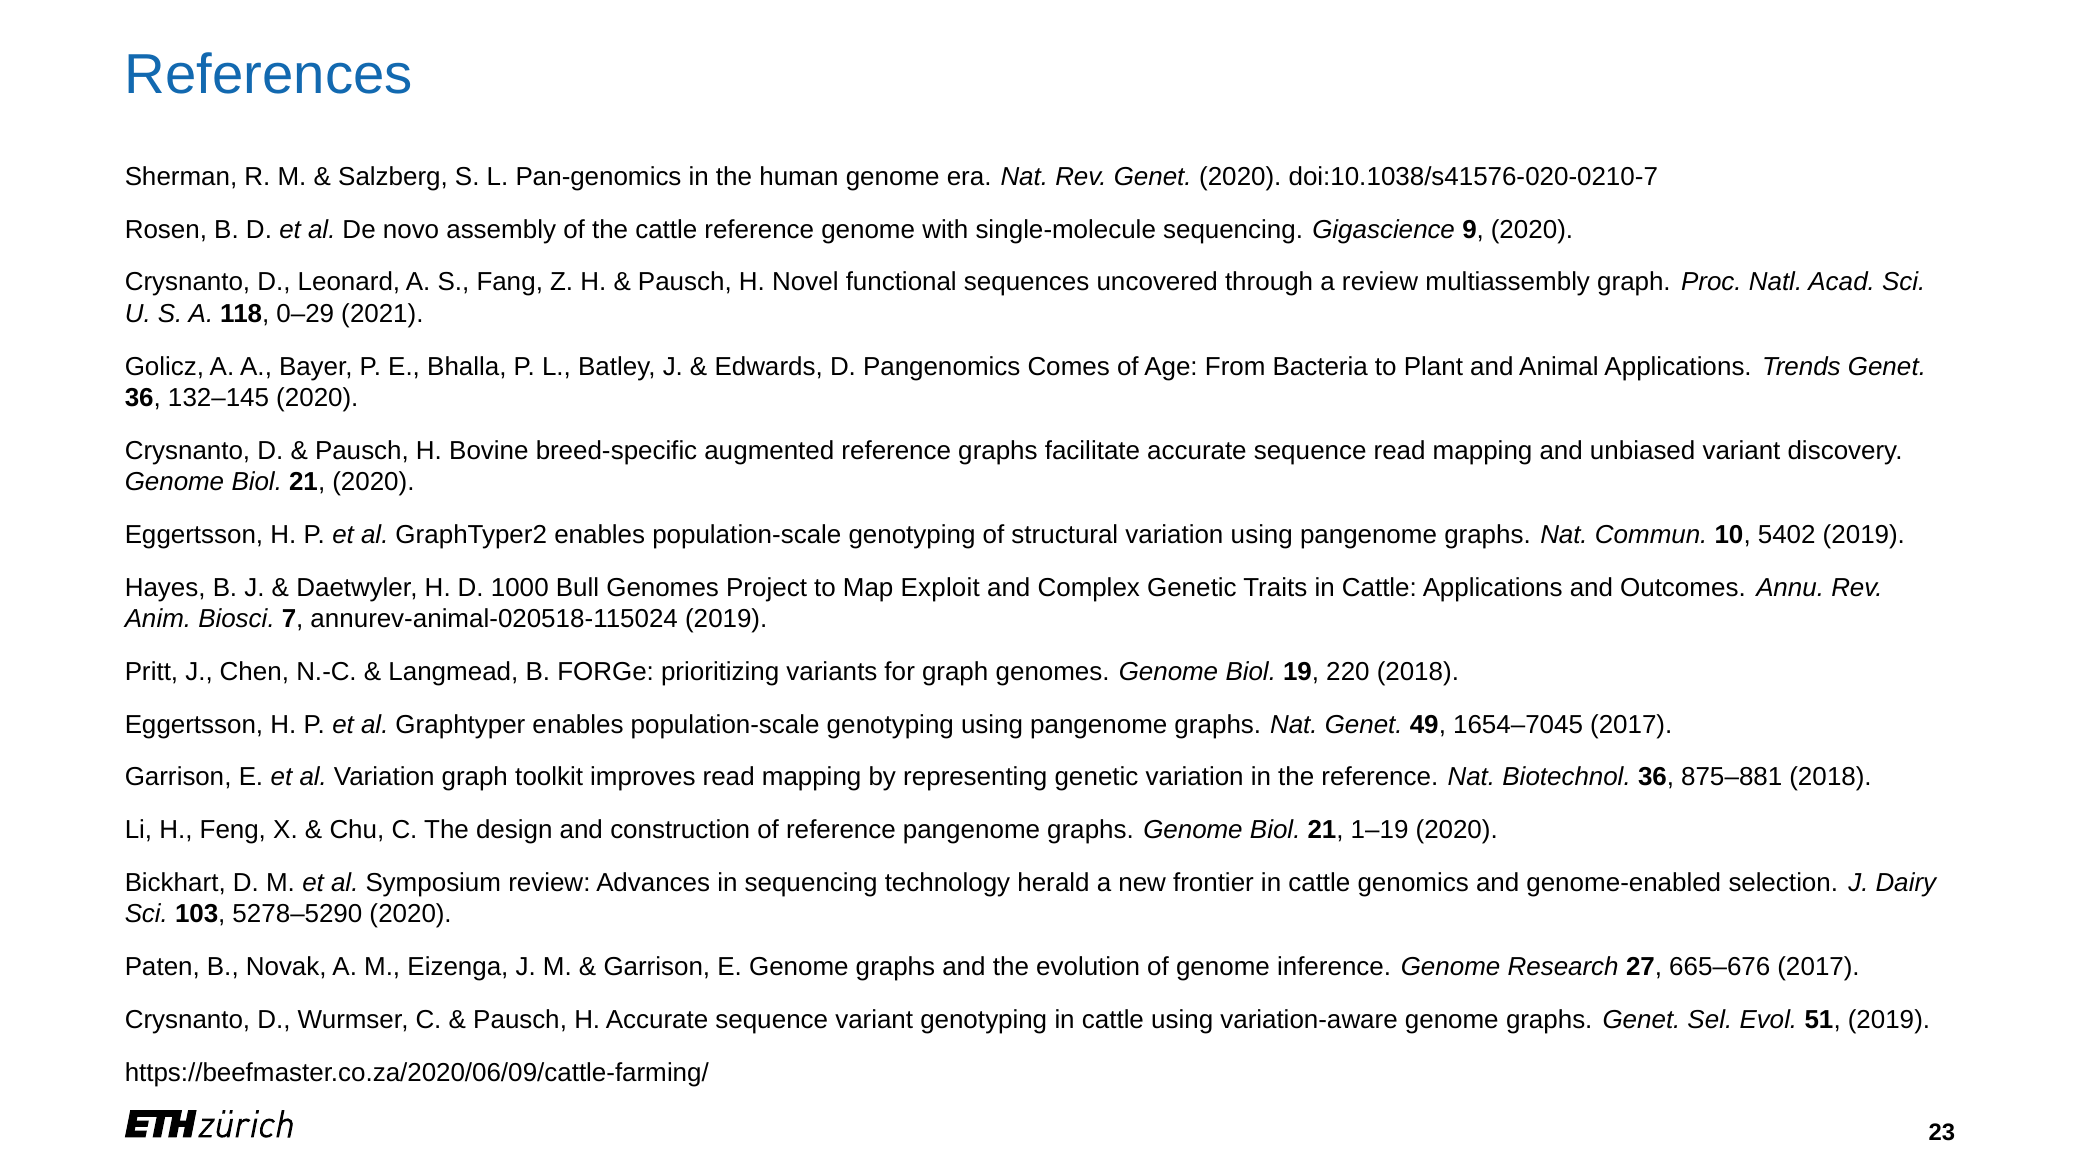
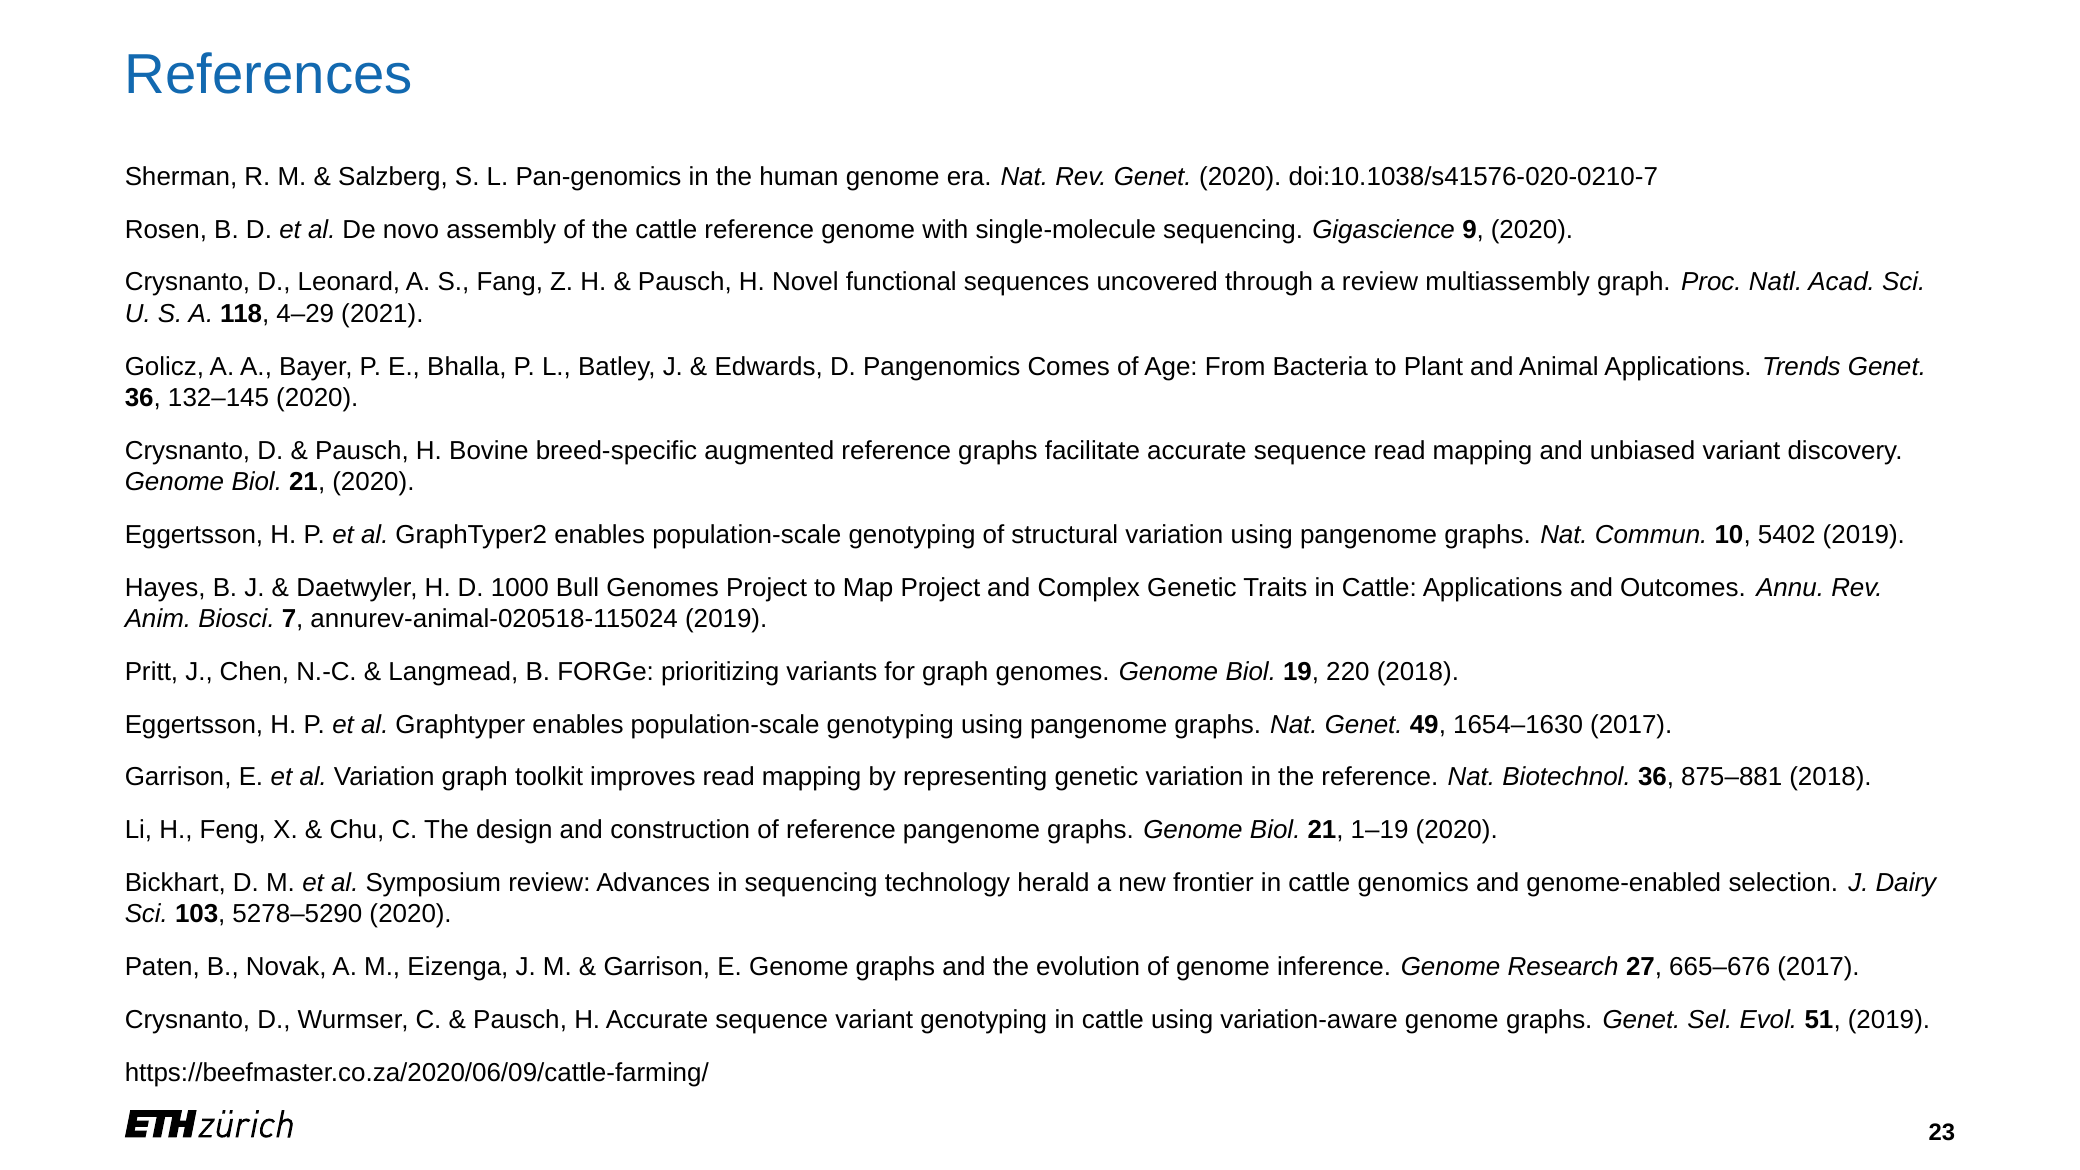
0–29: 0–29 -> 4–29 (305, 314)
Map Exploit: Exploit -> Project (940, 587)
1654–7045: 1654–7045 -> 1654–1630 (1518, 724)
